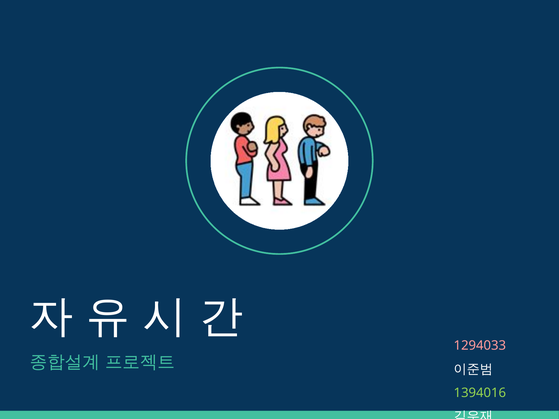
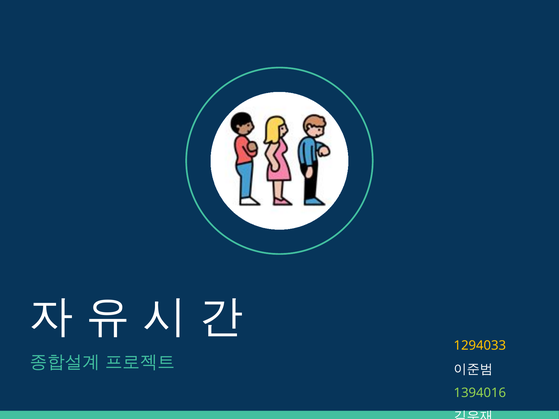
1294033 colour: pink -> yellow (480, 346)
